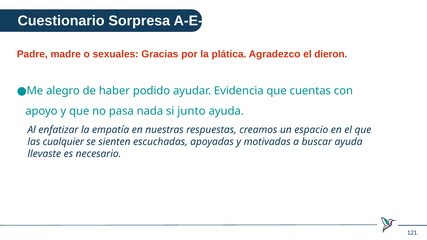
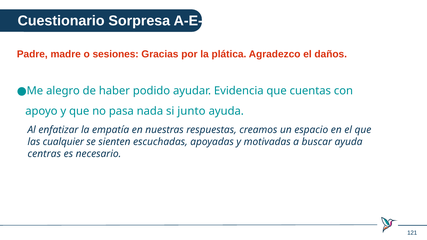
sexuales: sexuales -> sesiones (116, 54)
dieron: dieron -> daños (331, 54)
llevaste: llevaste -> centras (44, 154)
